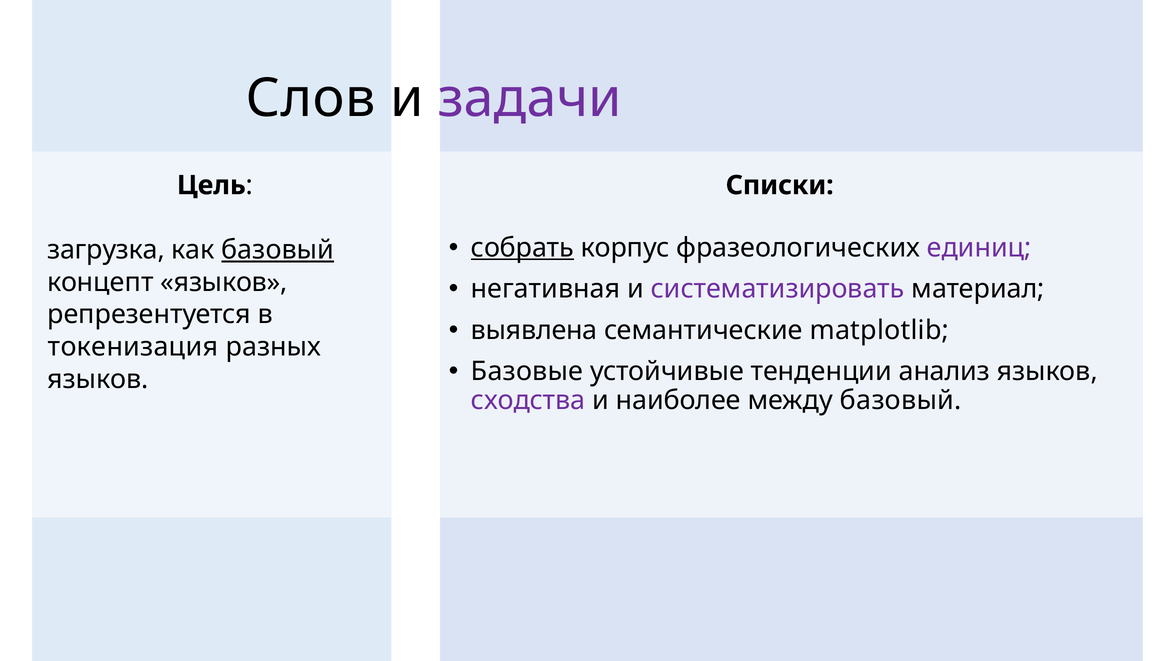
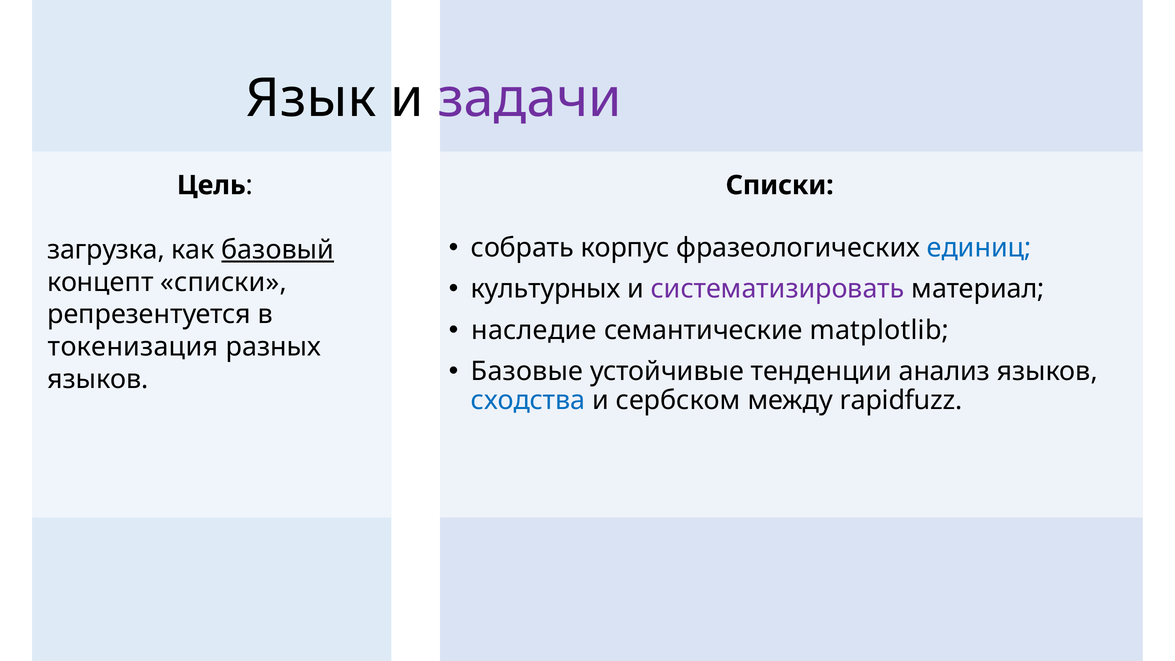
Слов: Слов -> Язык (311, 99)
собрать underline: present -> none (522, 248)
единиц colour: purple -> blue (979, 248)
концепт языков: языков -> списки (224, 282)
негативная: негативная -> культурных (546, 289)
выявлена: выявлена -> наследие (534, 330)
сходства colour: purple -> blue (528, 401)
наиболее: наиболее -> сербском (678, 401)
между базовый: базовый -> rapidfuzz (901, 401)
